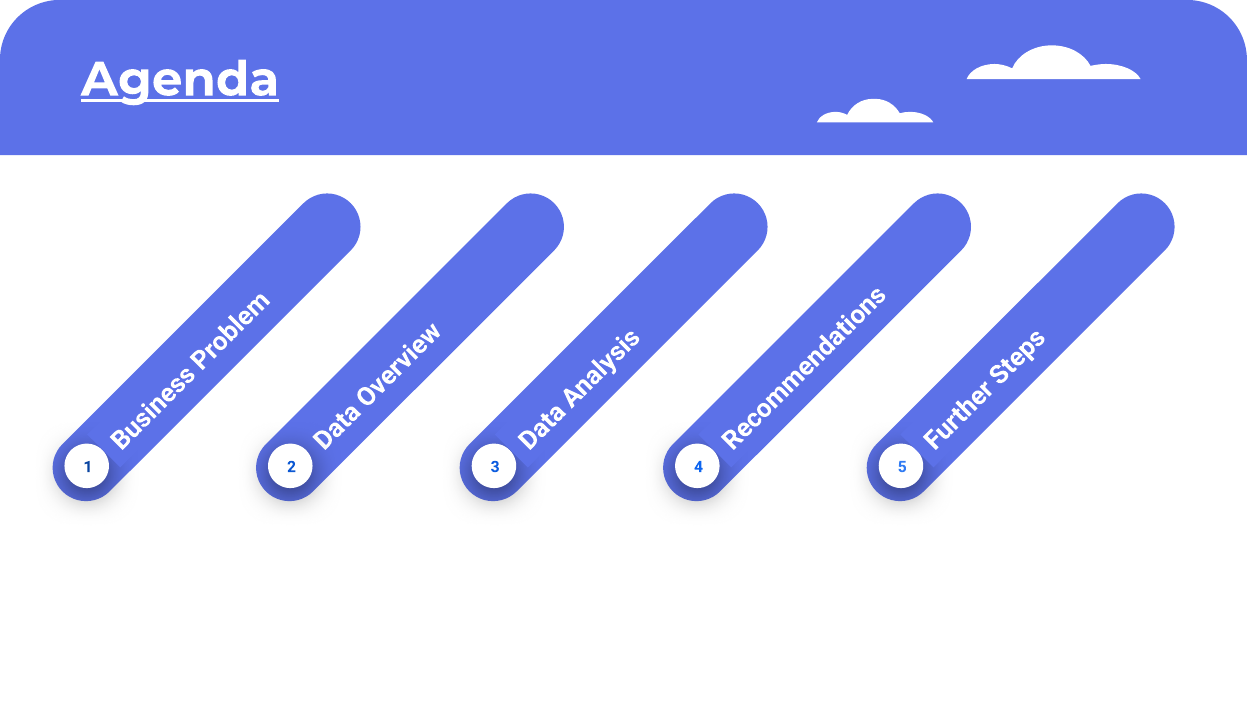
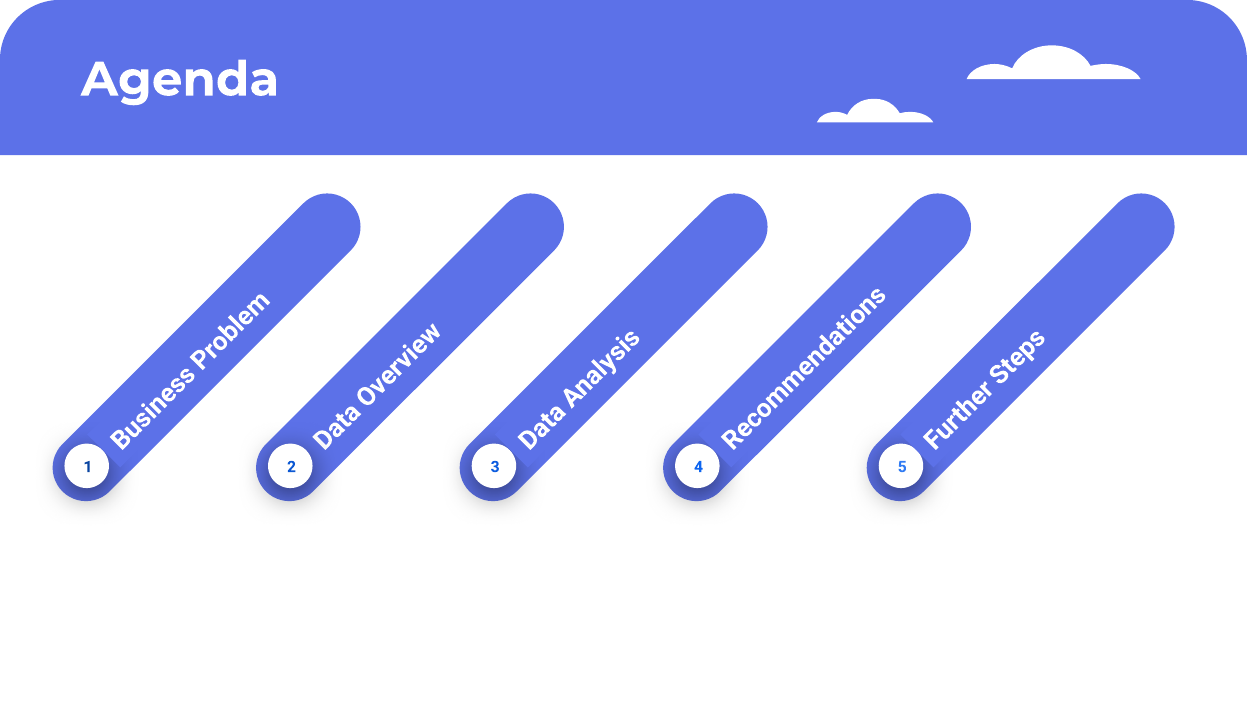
Agenda underline: present -> none (180, 80)
